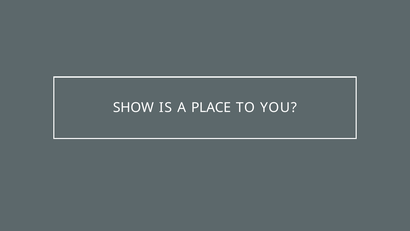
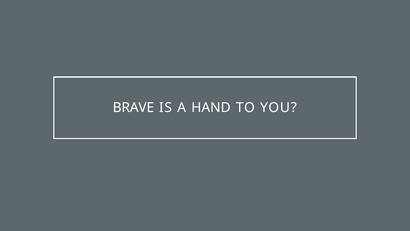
SHOW: SHOW -> BRAVE (133, 108)
PLACE: PLACE -> HAND (211, 108)
